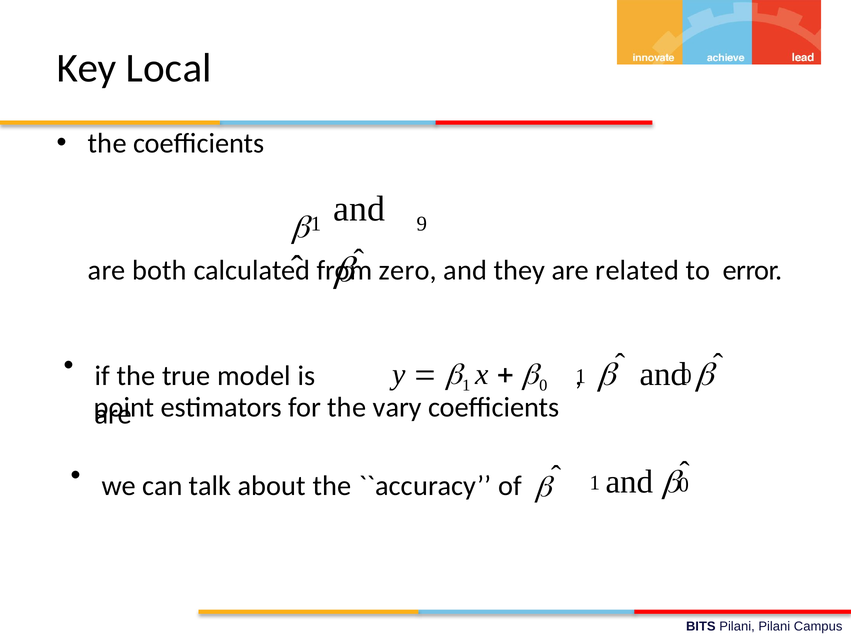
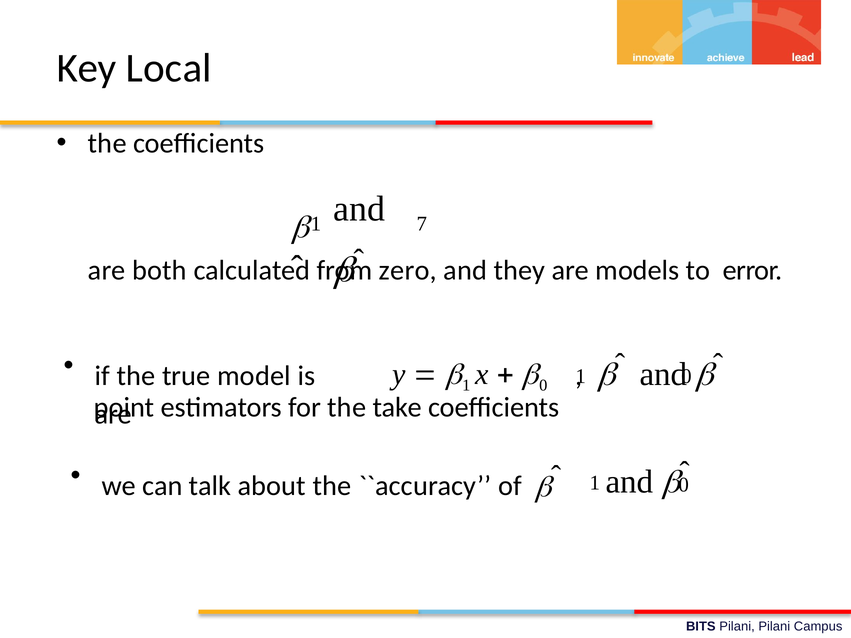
9: 9 -> 7 (422, 224)
related: related -> models (637, 270)
vary: vary -> take (397, 407)
